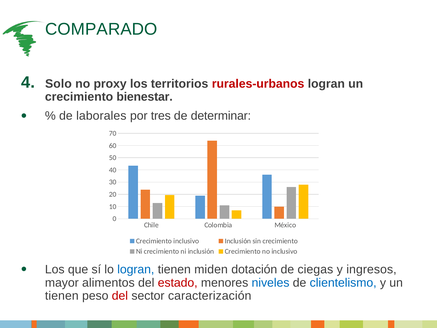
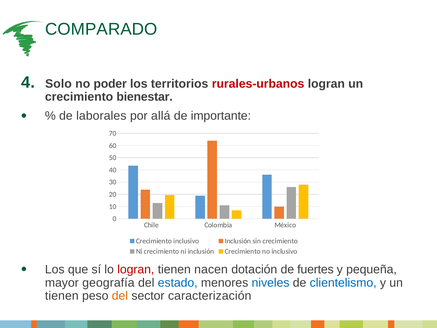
proxy: proxy -> poder (110, 84)
tres: tres -> allá (161, 116)
determinar: determinar -> importante (221, 116)
logran colour: blue -> red (136, 269)
miden: miden -> nacen (211, 269)
ciegas: ciegas -> fuertes (315, 269)
ingresos: ingresos -> pequeña (372, 269)
alimentos: alimentos -> geografía (108, 282)
estado colour: red -> blue (178, 282)
del colour: red -> orange (120, 296)
